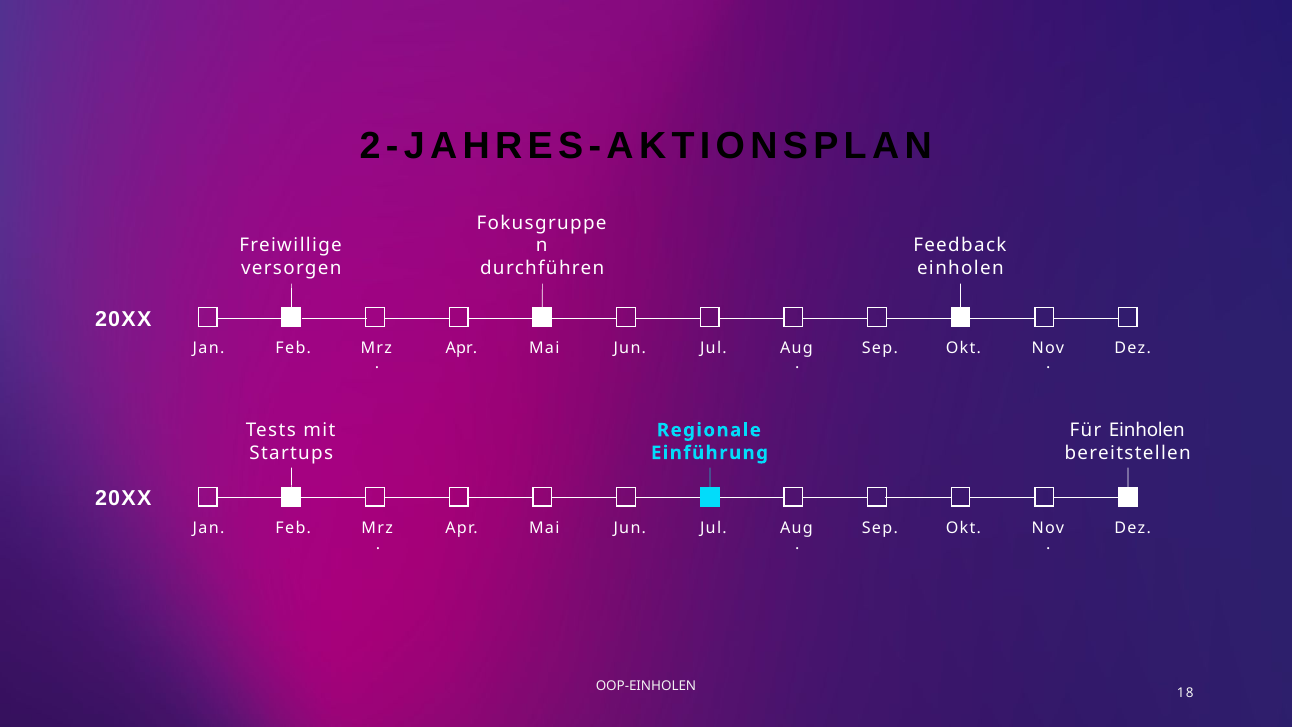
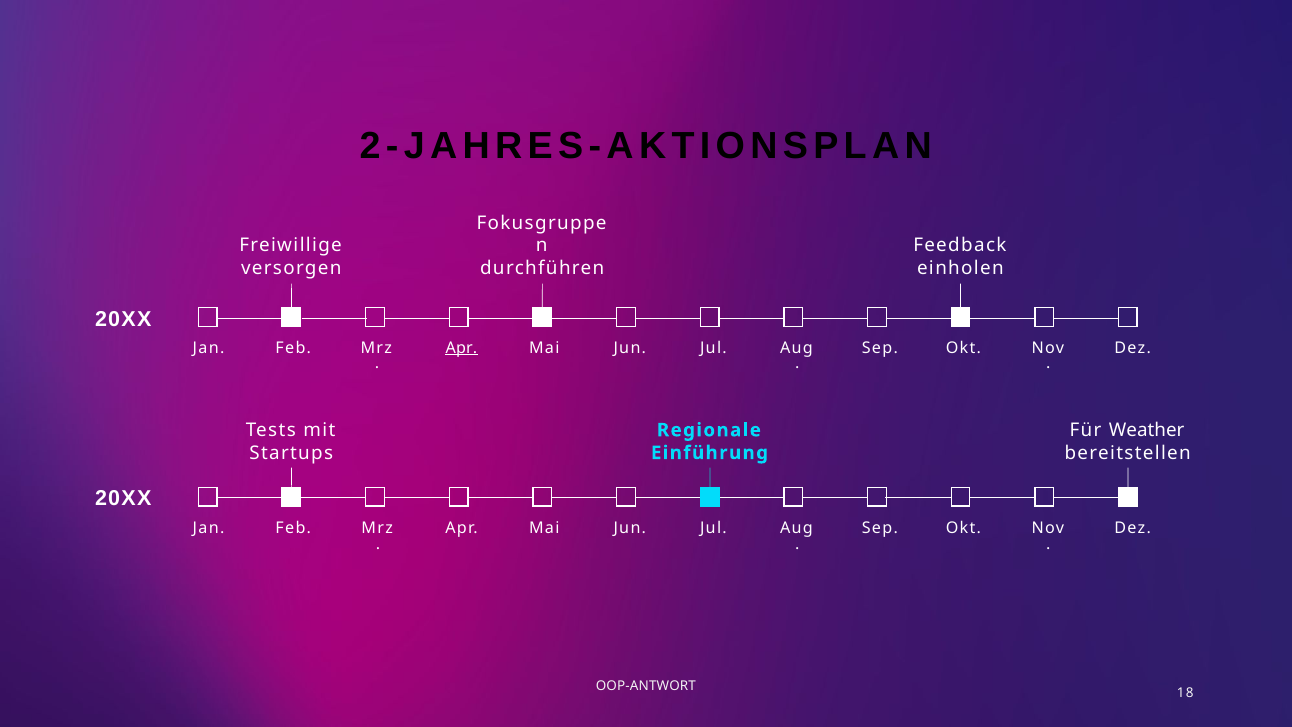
Apr underline: none -> present (461, 348)
Für Einholen: Einholen -> Weather (1147, 430)
OOP-EINHOLEN: OOP-EINHOLEN -> OOP-ANTWORT (646, 686)
